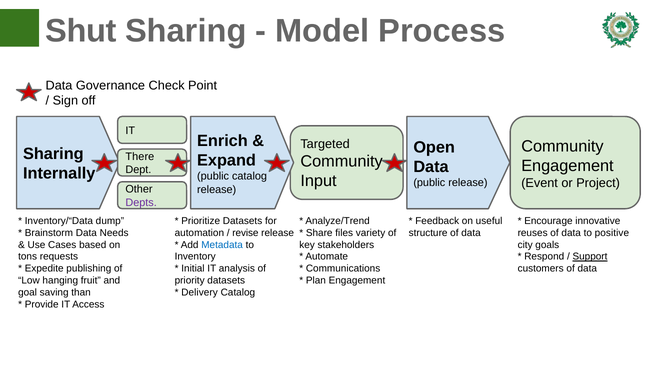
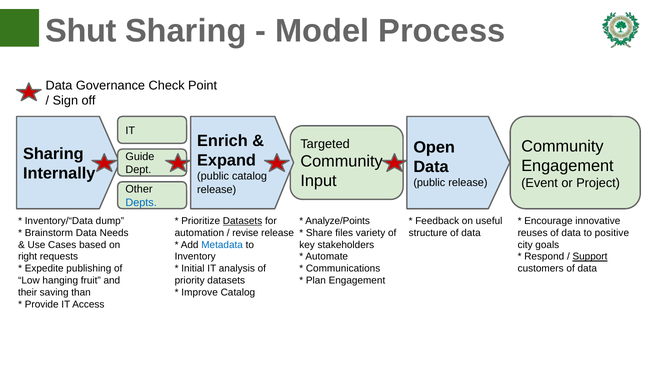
There: There -> Guide (140, 157)
Depts colour: purple -> blue (141, 202)
Datasets underline: none -> present (243, 221)
Analyze/Trend: Analyze/Trend -> Analyze/Points (338, 221)
tons: tons -> right (28, 257)
goal: goal -> their (28, 292)
Delivery: Delivery -> Improve (200, 292)
